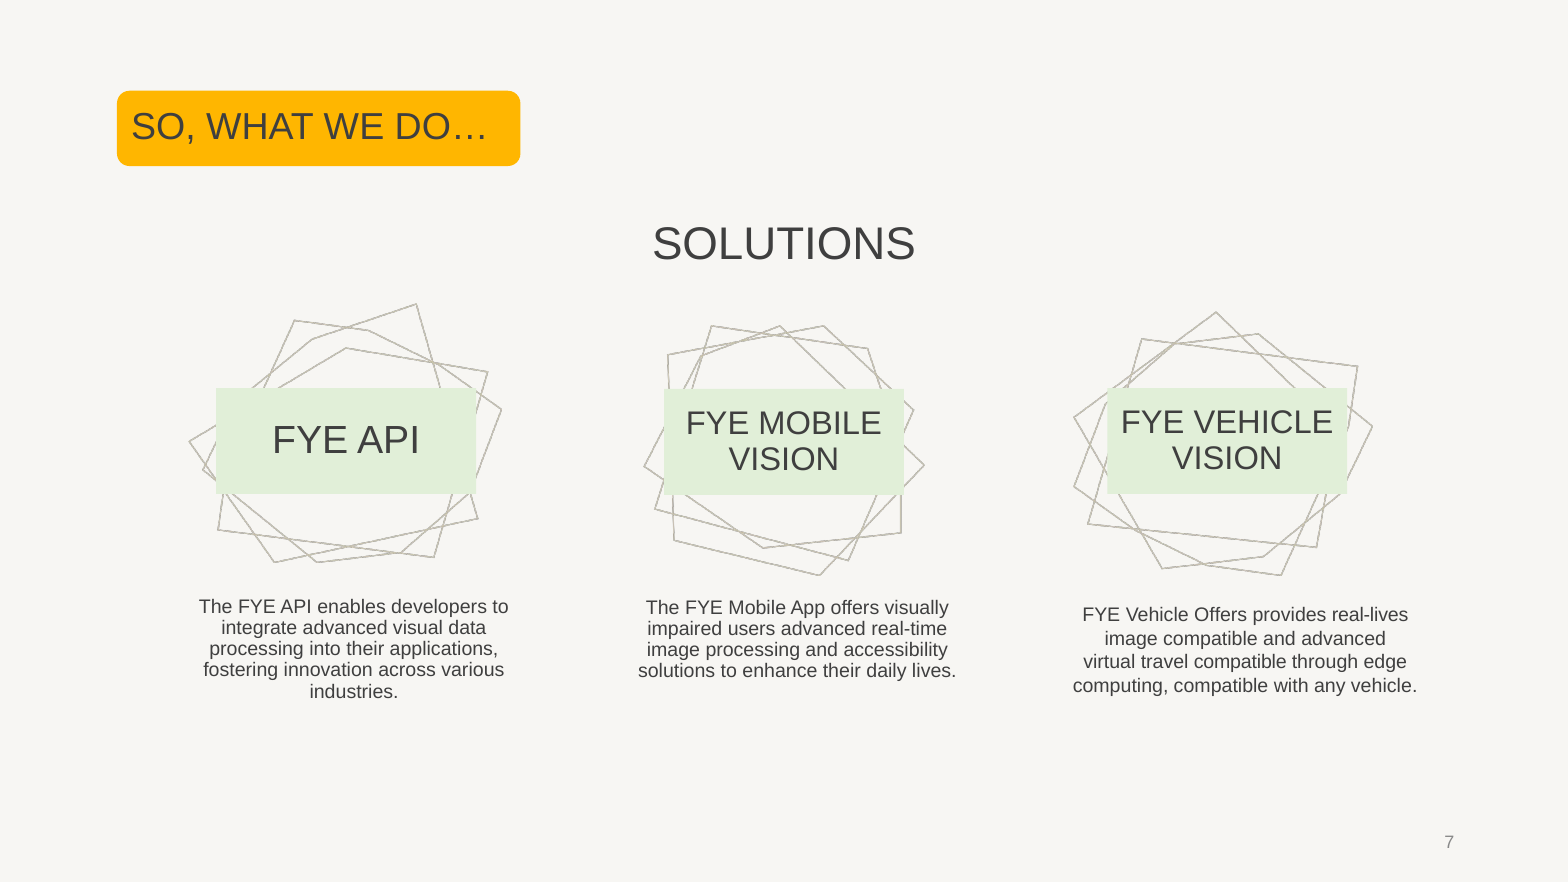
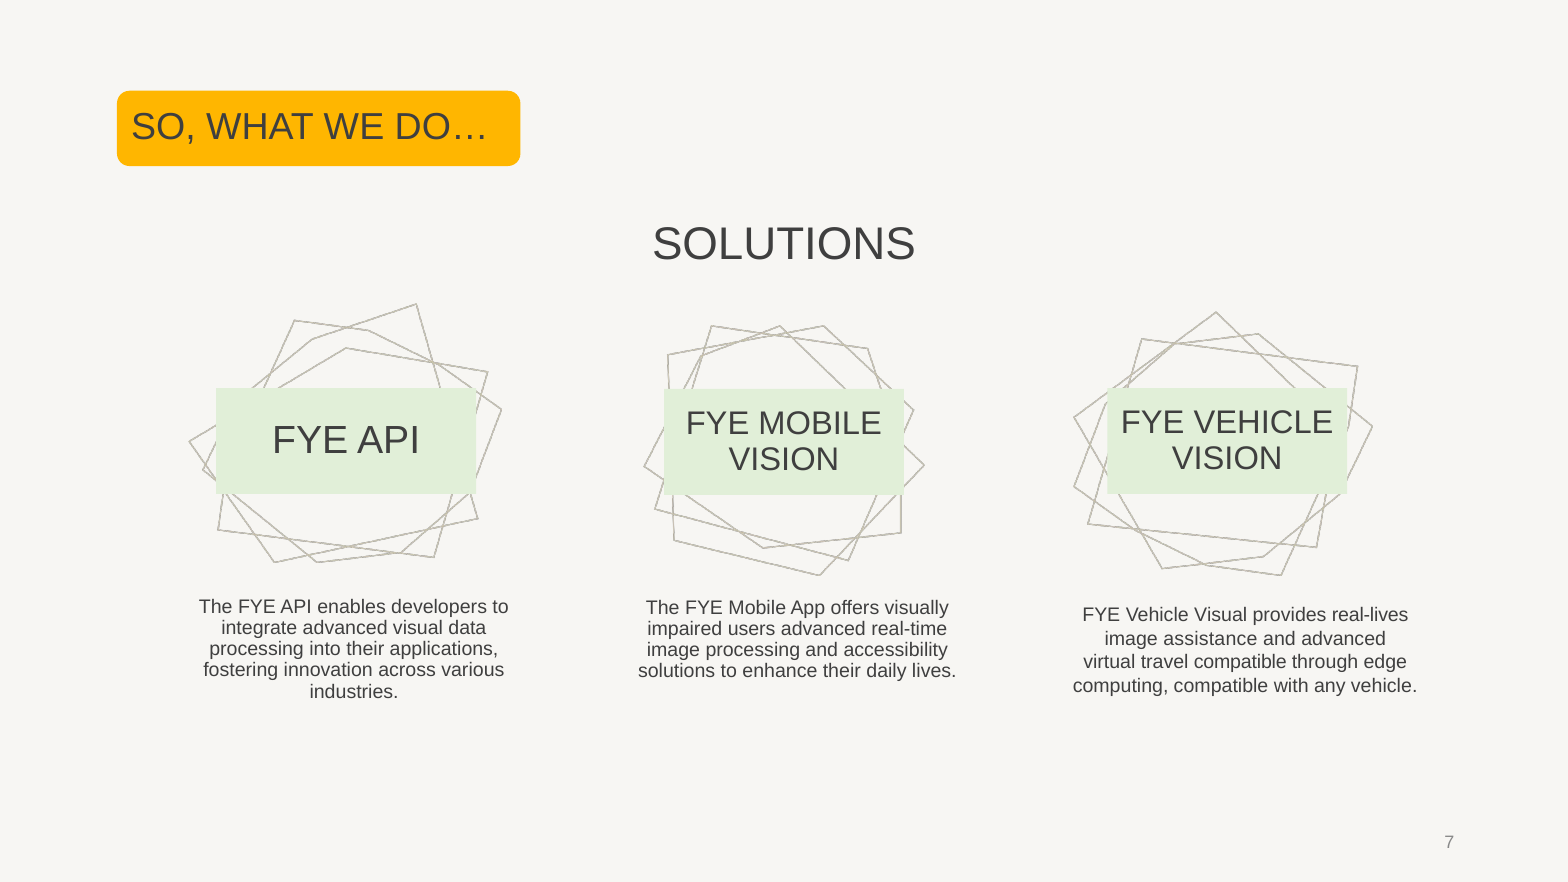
Vehicle Offers: Offers -> Visual (1221, 615)
image compatible: compatible -> assistance (1210, 639)
